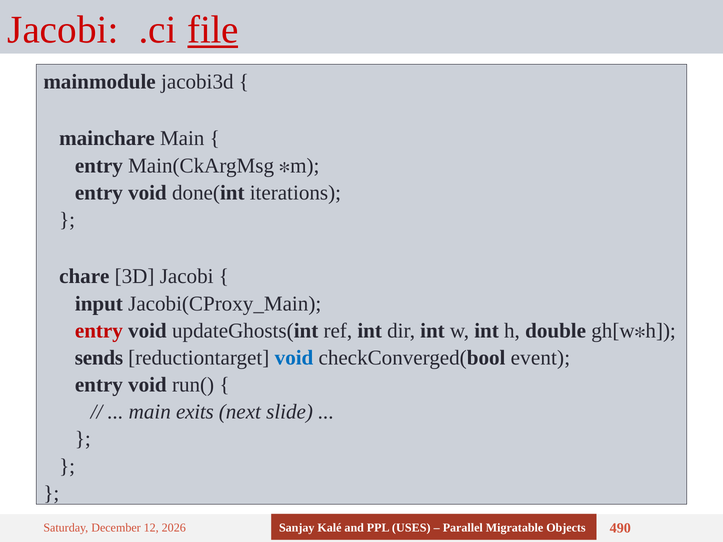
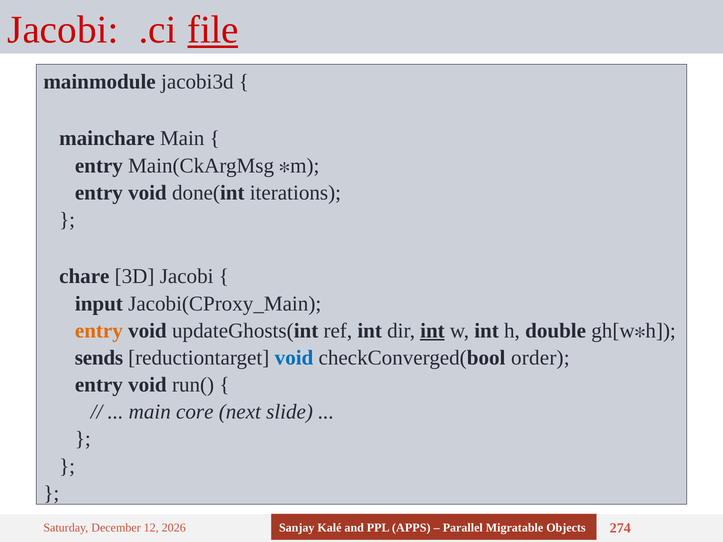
entry colour: red -> orange (99, 331)
int underline: none -> present (432, 331)
event: event -> order (540, 358)
exits: exits -> core (195, 412)
USES: USES -> APPS (411, 528)
490: 490 -> 274 (620, 528)
